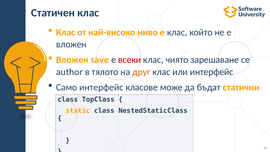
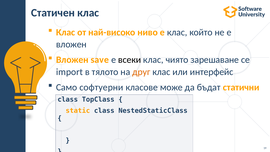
всеки colour: red -> black (130, 60)
author: author -> import (69, 72)
Само интерфейс: интерфейс -> софтуерни (101, 87)
